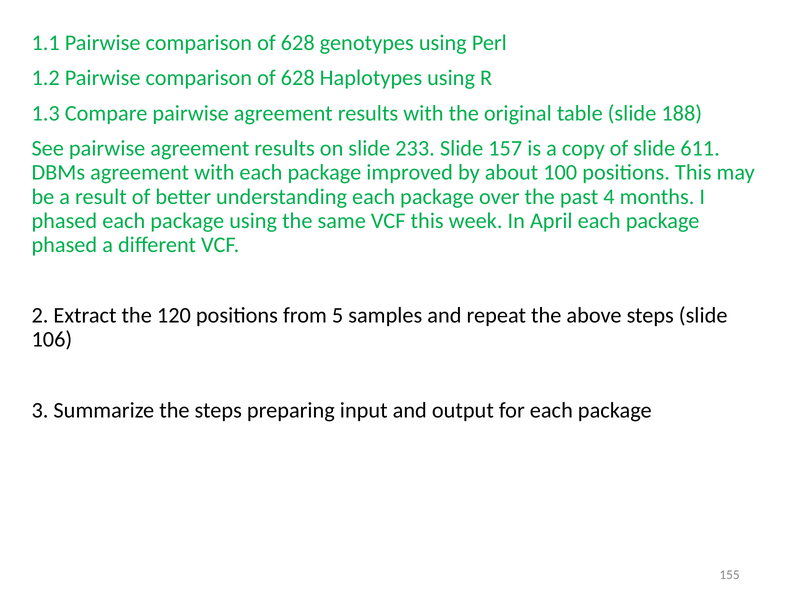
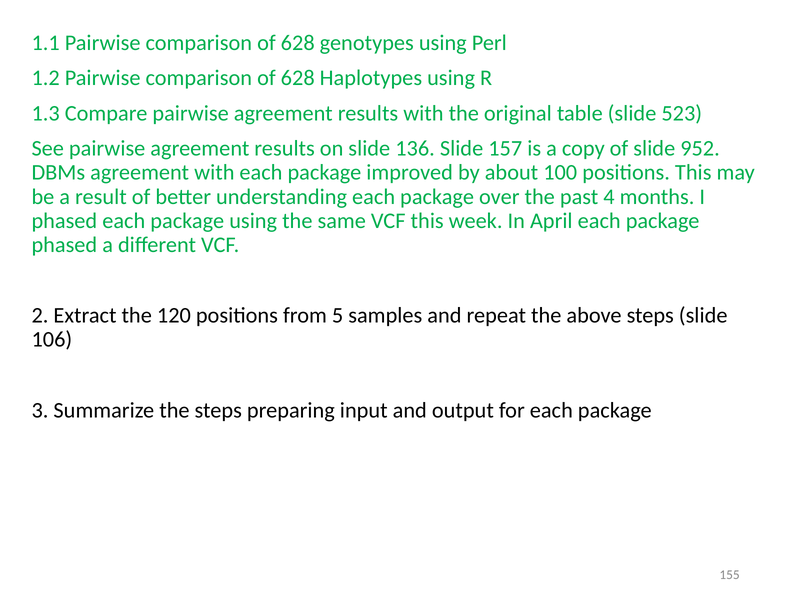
188: 188 -> 523 (682, 113)
233: 233 -> 136 (415, 149)
611: 611 -> 952 (700, 149)
